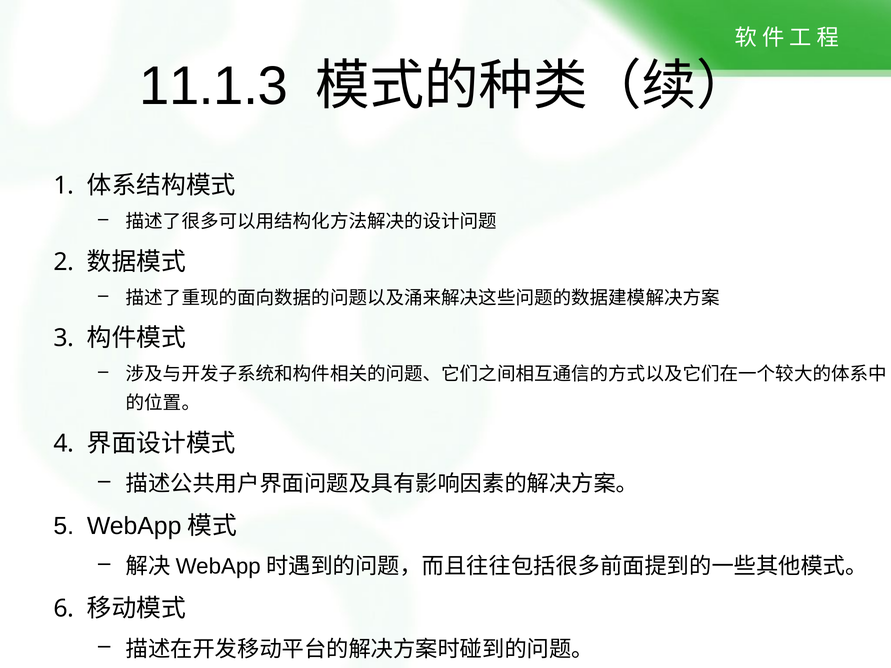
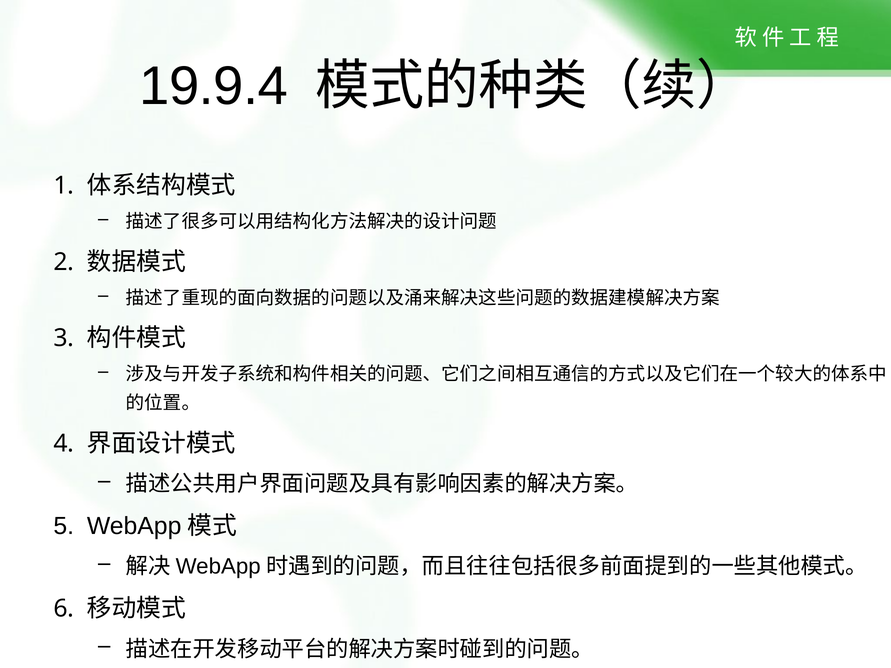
11.1.3: 11.1.3 -> 19.9.4 (214, 86)
